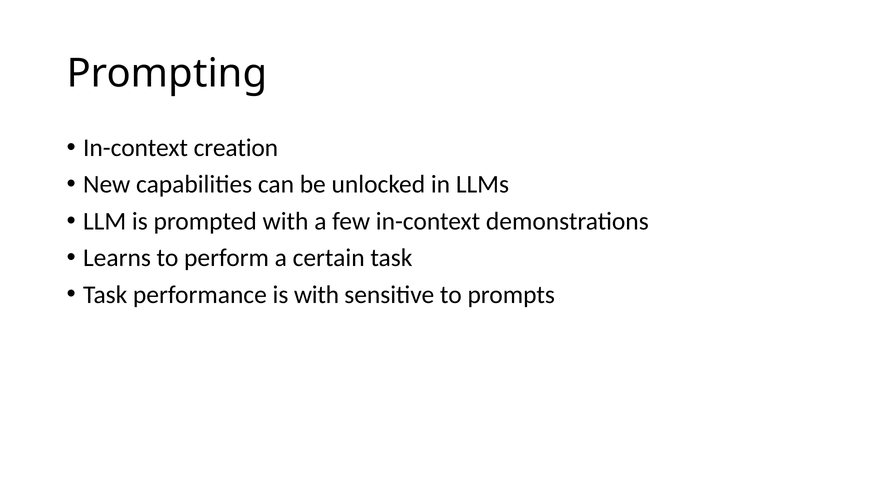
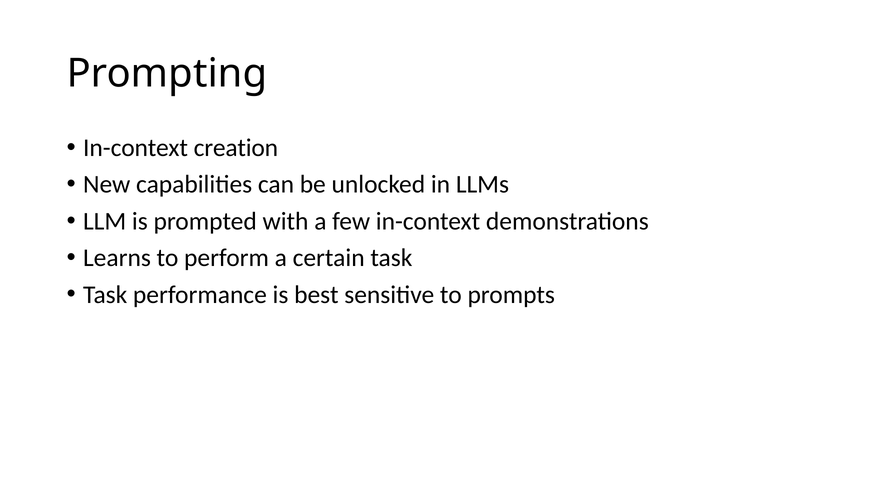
is with: with -> best (316, 295)
